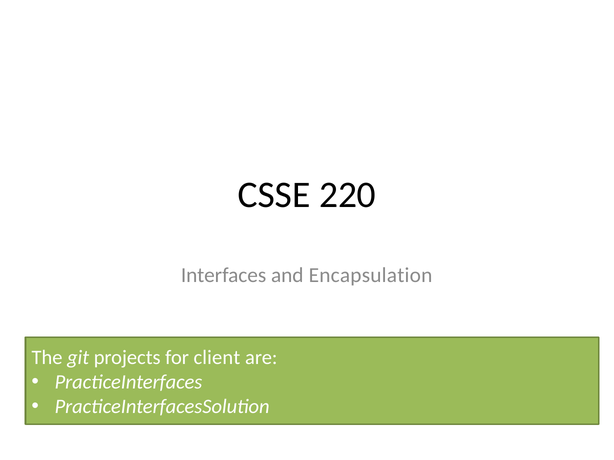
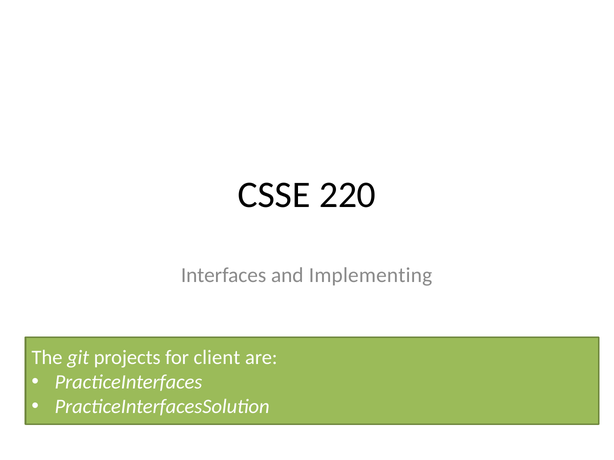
Encapsulation: Encapsulation -> Implementing (371, 275)
